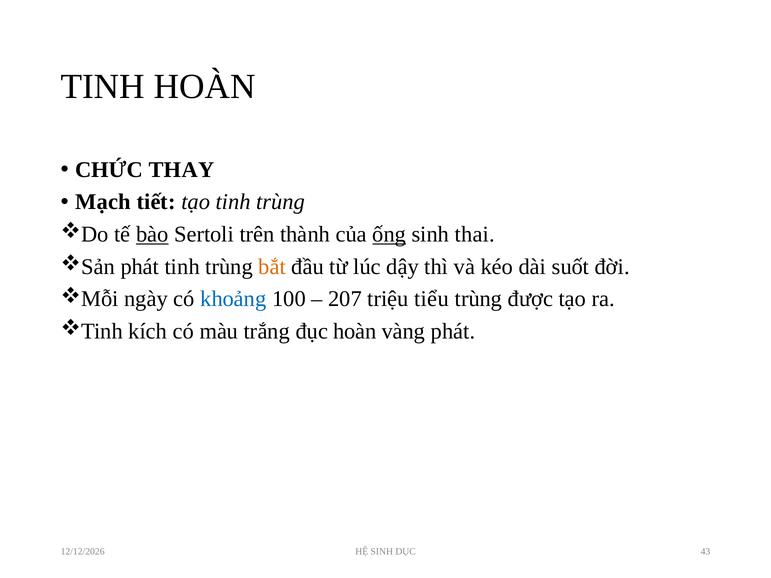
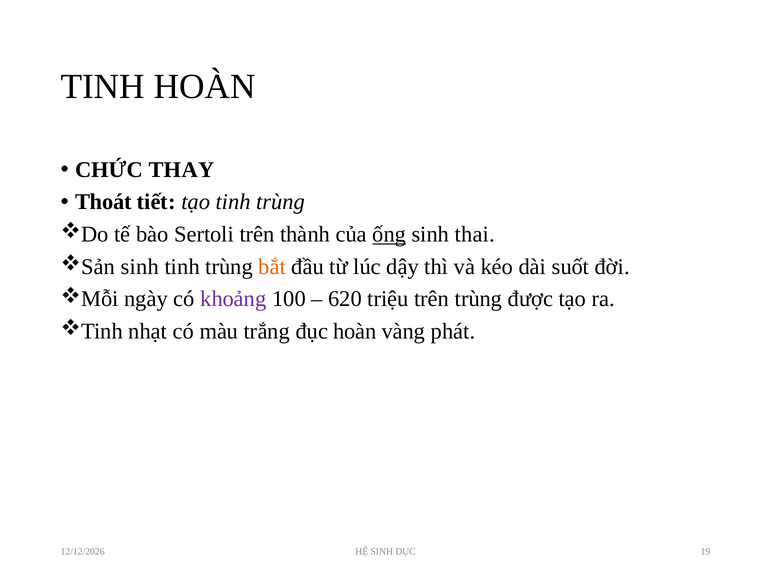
Mạch: Mạch -> Thoát (103, 202)
bào underline: present -> none (152, 234)
phát: phát -> sinh (140, 267)
khoảng colour: blue -> purple (233, 299)
207: 207 -> 620 (345, 299)
triệu tiểu: tiểu -> trên (432, 299)
kích: kích -> nhạt (148, 331)
43: 43 -> 19 (705, 552)
